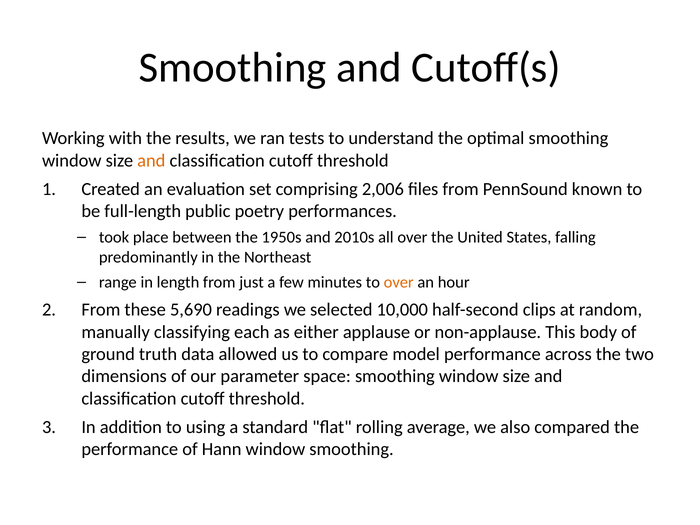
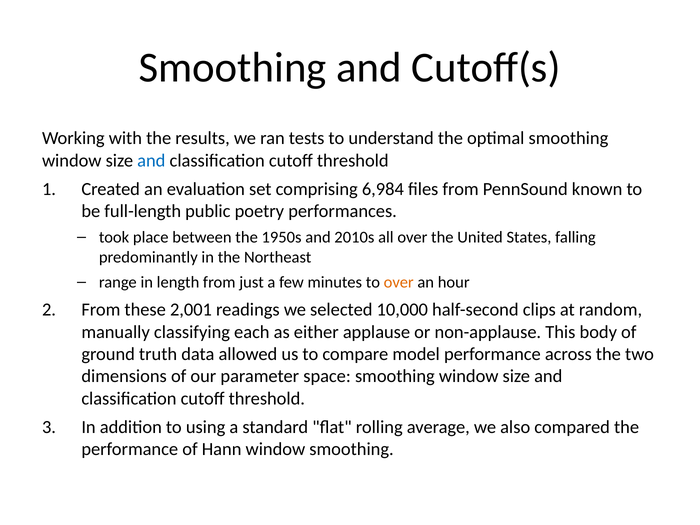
and colour: orange -> blue (151, 161)
2,006: 2,006 -> 6,984 (383, 189)
5,690: 5,690 -> 2,001 (191, 310)
